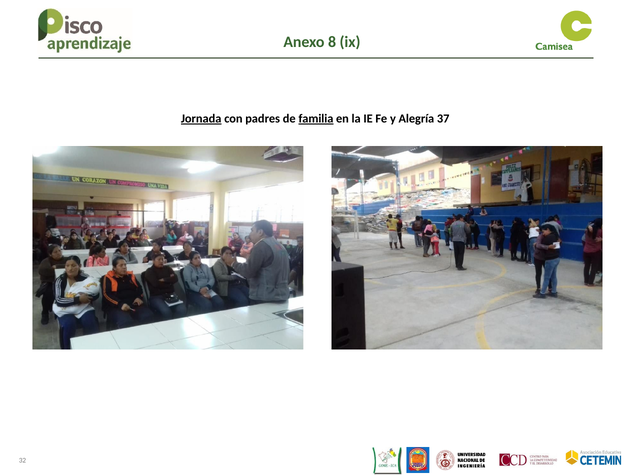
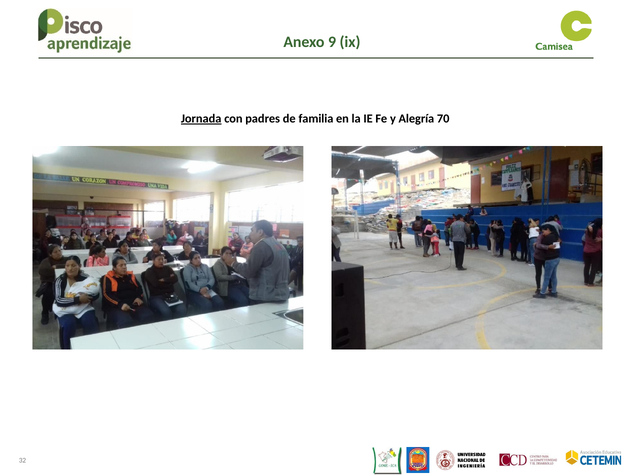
8: 8 -> 9 (332, 42)
familia underline: present -> none (316, 119)
37: 37 -> 70 (443, 119)
